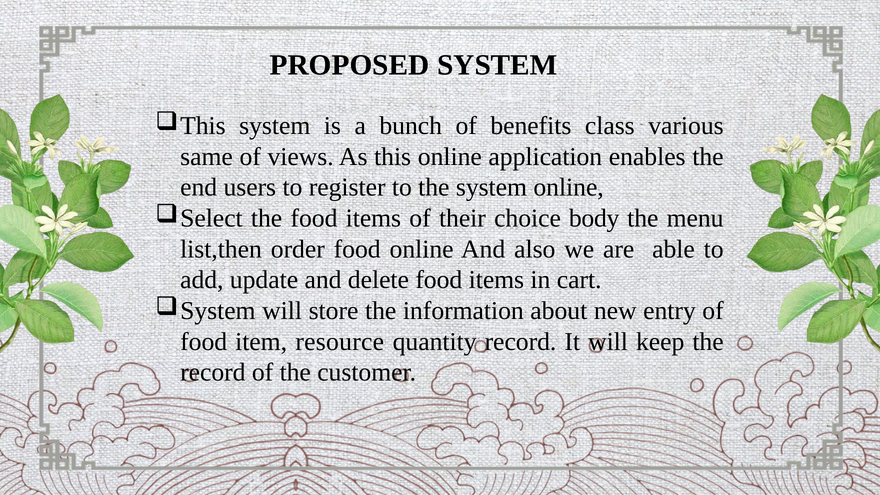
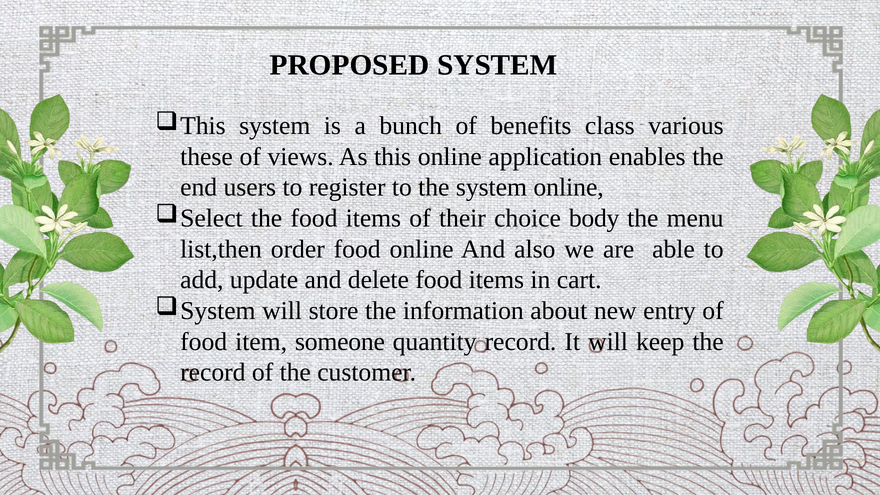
same: same -> these (207, 157)
resource: resource -> someone (340, 342)
